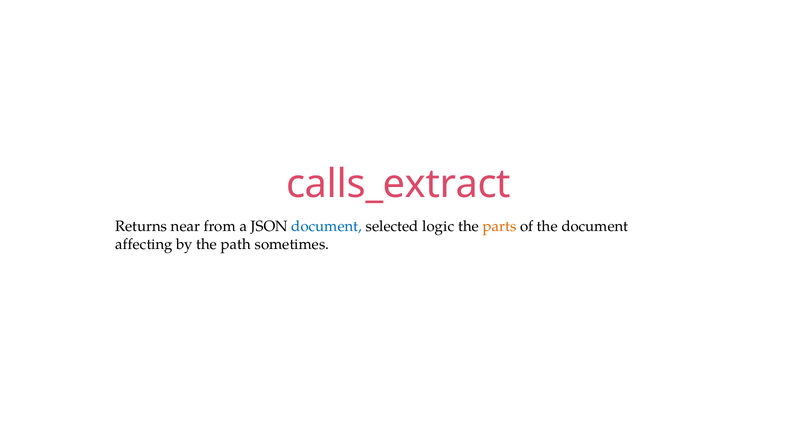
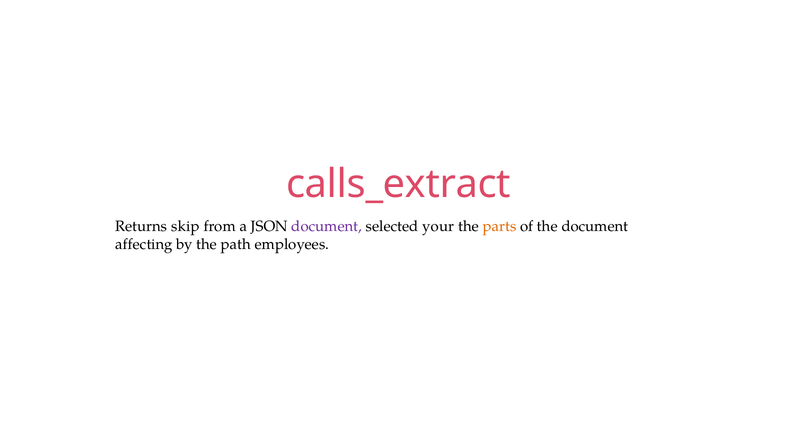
near: near -> skip (185, 226)
document colour: blue -> purple (327, 226)
logic: logic -> your (438, 226)
sometimes: sometimes -> employees (292, 244)
